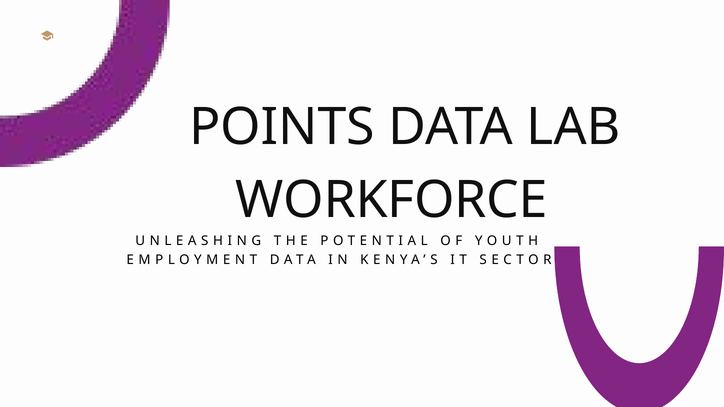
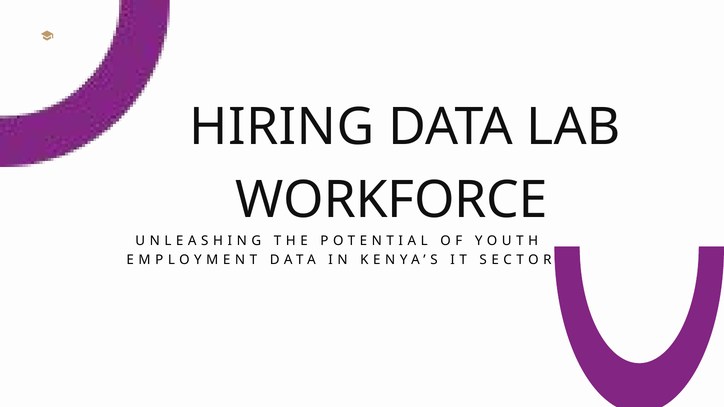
POINTS: POINTS -> HIRING (282, 127)
